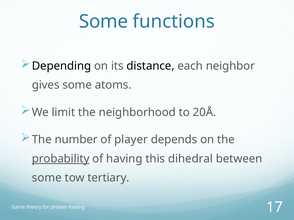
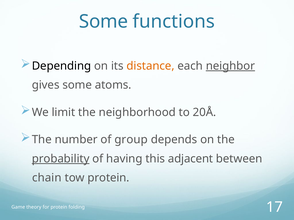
distance colour: black -> orange (151, 66)
neighbor underline: none -> present (230, 66)
player: player -> group (131, 140)
dihedral: dihedral -> adjacent (191, 159)
some: some -> chain (47, 178)
tow tertiary: tertiary -> protein (108, 178)
